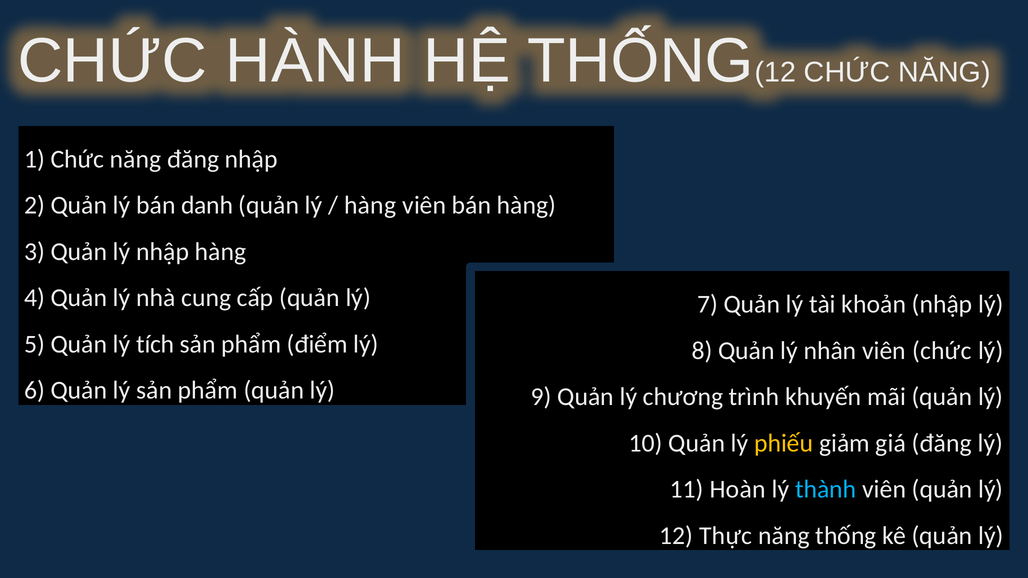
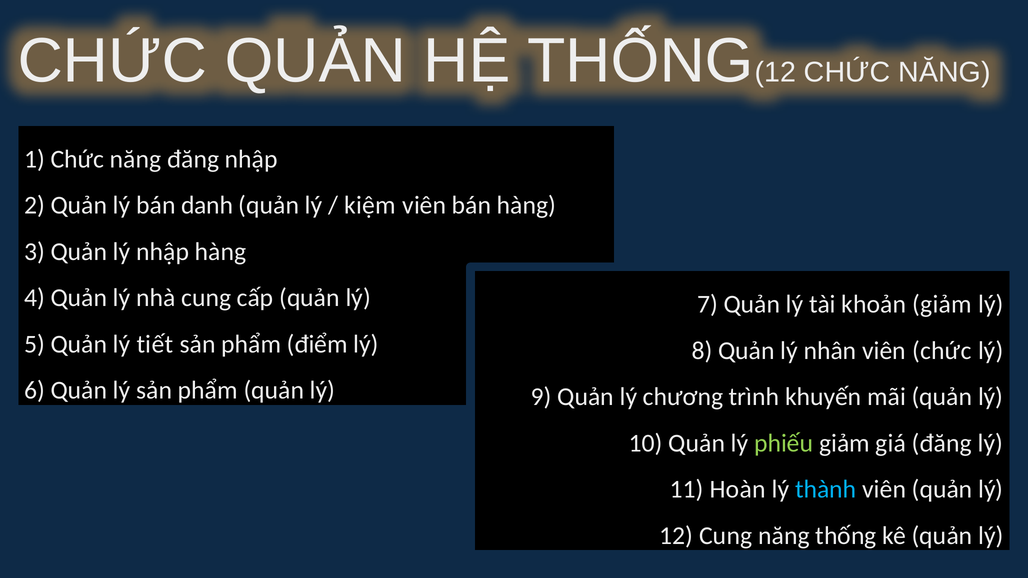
CHỨC HÀNH: HÀNH -> QUẢN (315, 61)
hàng: hàng -> kiệm (370, 206)
khoản nhập: nhập -> giảm (942, 305)
tích: tích -> tiết (155, 344)
phiếu colour: yellow -> light green (784, 443)
12 Thực: Thực -> Cung (726, 536)
